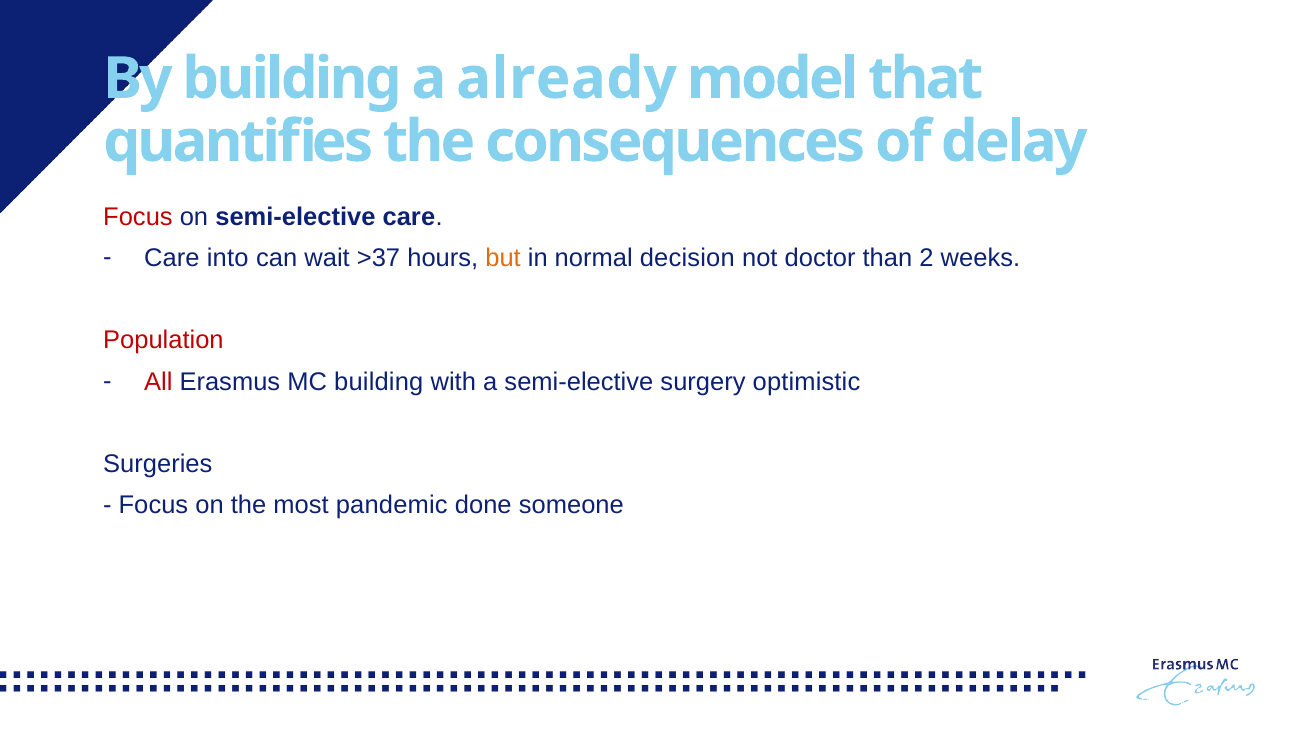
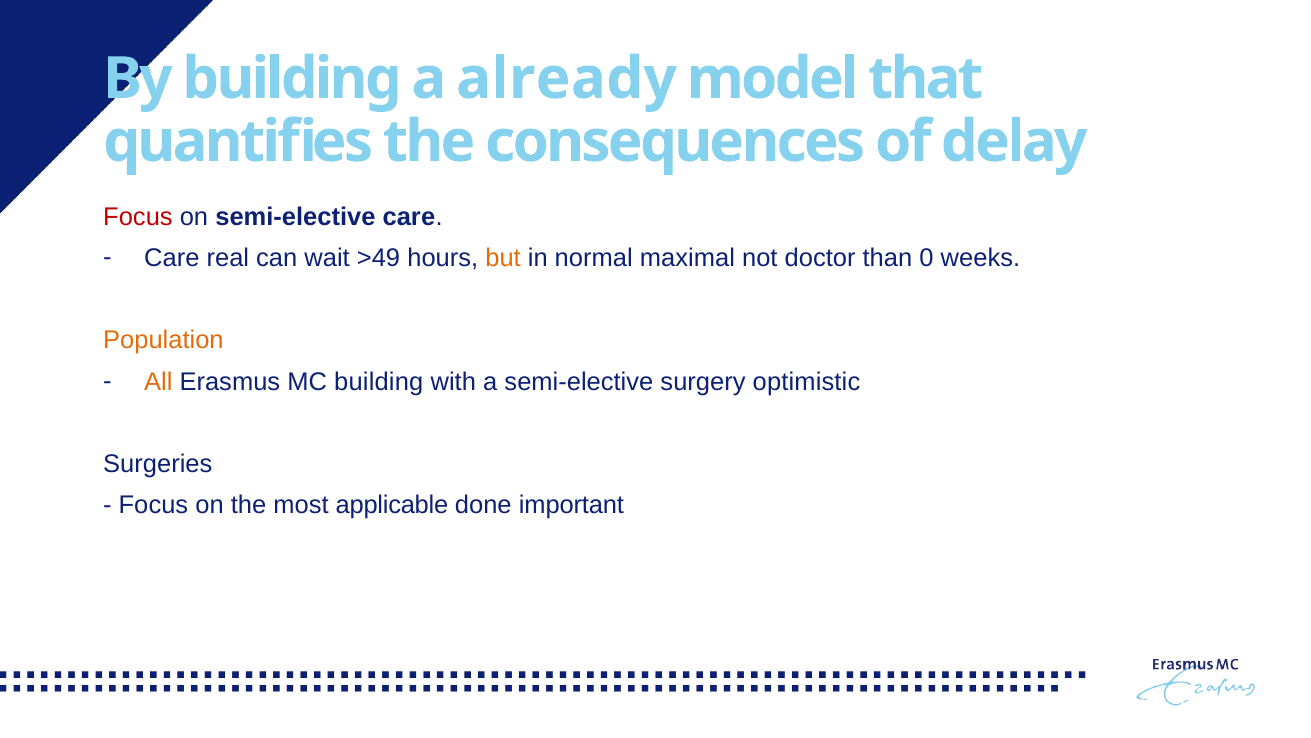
into: into -> real (228, 258)
>37: >37 -> >49 (379, 258)
decision: decision -> maximal (687, 258)
2: 2 -> 0 (927, 258)
Population colour: red -> orange (163, 340)
All colour: red -> orange (158, 381)
pandemic: pandemic -> applicable (392, 505)
someone: someone -> important (571, 505)
